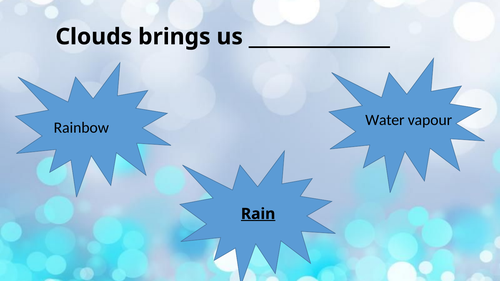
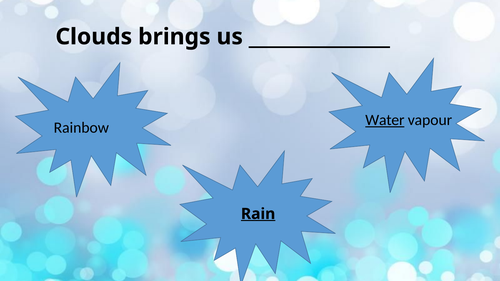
Water underline: none -> present (385, 120)
